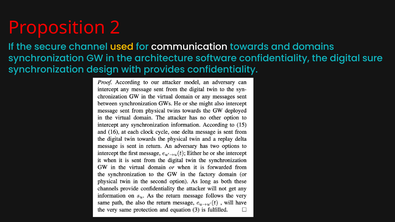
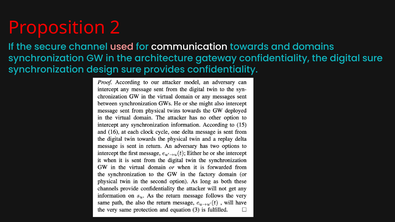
used colour: yellow -> pink (122, 47)
software: software -> gateway (216, 58)
design with: with -> sure (131, 70)
